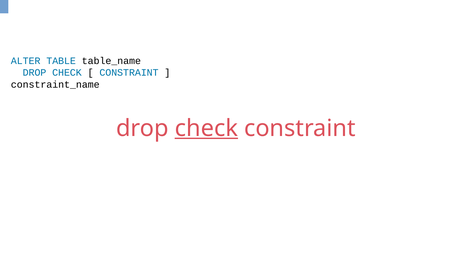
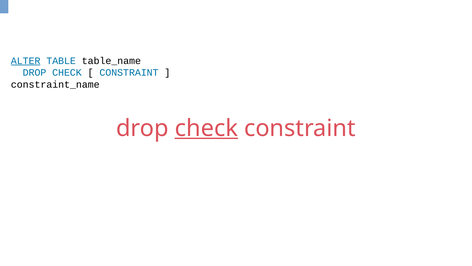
ALTER underline: none -> present (26, 61)
